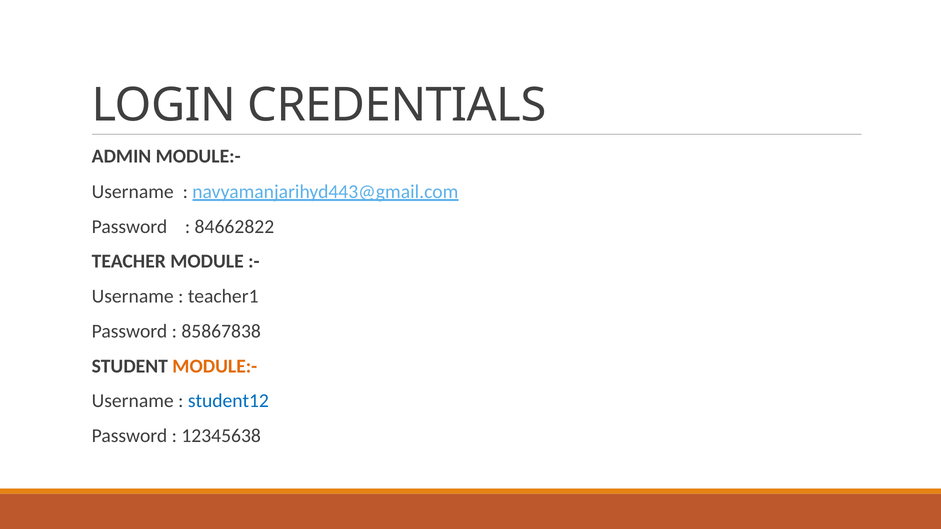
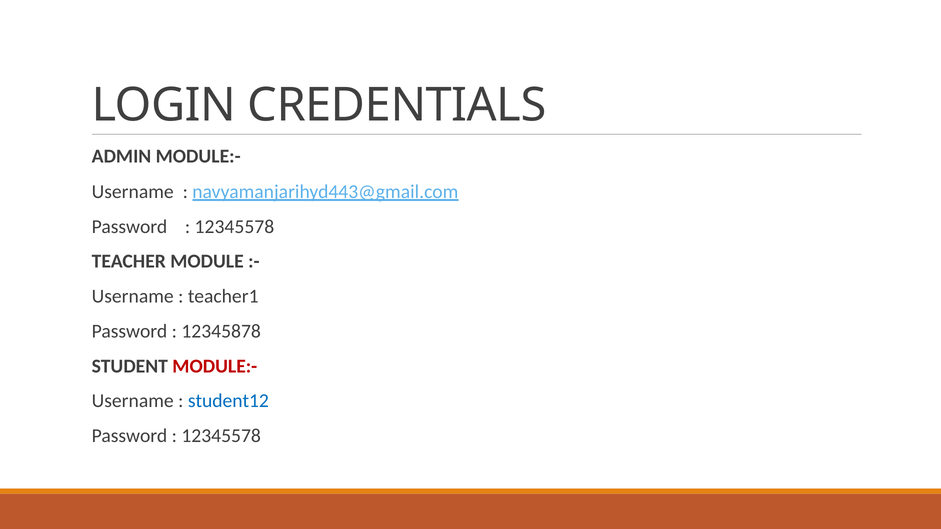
84662822: 84662822 -> 12345578 (234, 227)
85867838: 85867838 -> 12345878 (221, 331)
MODULE:- colour: orange -> red (215, 366)
12345638: 12345638 -> 12345578 (221, 436)
